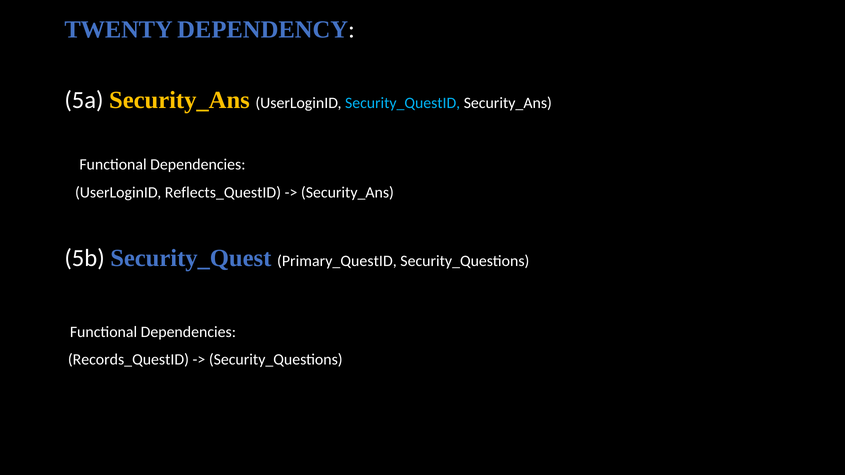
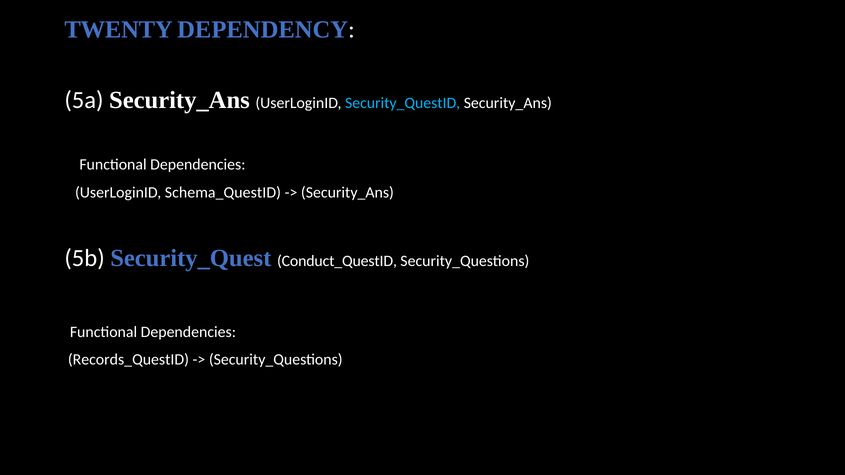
Security_Ans colour: yellow -> white (179, 100)
Reflects_QuestID: Reflects_QuestID -> Schema_QuestID (223, 192)
Primary_QuestID: Primary_QuestID -> Conduct_QuestID (337, 261)
